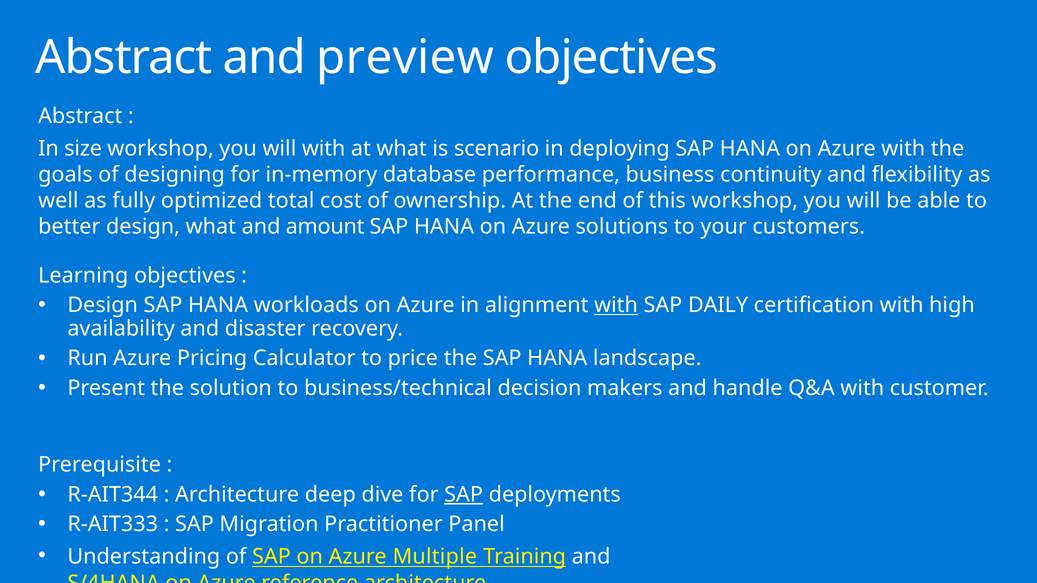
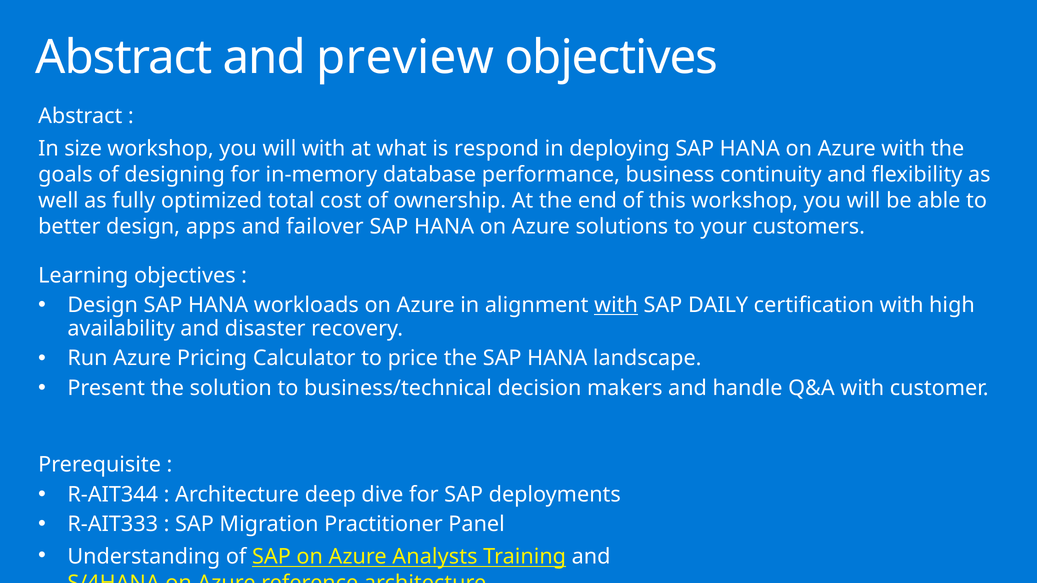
scenario: scenario -> respond (497, 149)
design what: what -> apps (211, 227)
amount: amount -> failover (325, 227)
SAP underline: present -> none (464, 495)
Multiple: Multiple -> Analysts (435, 557)
